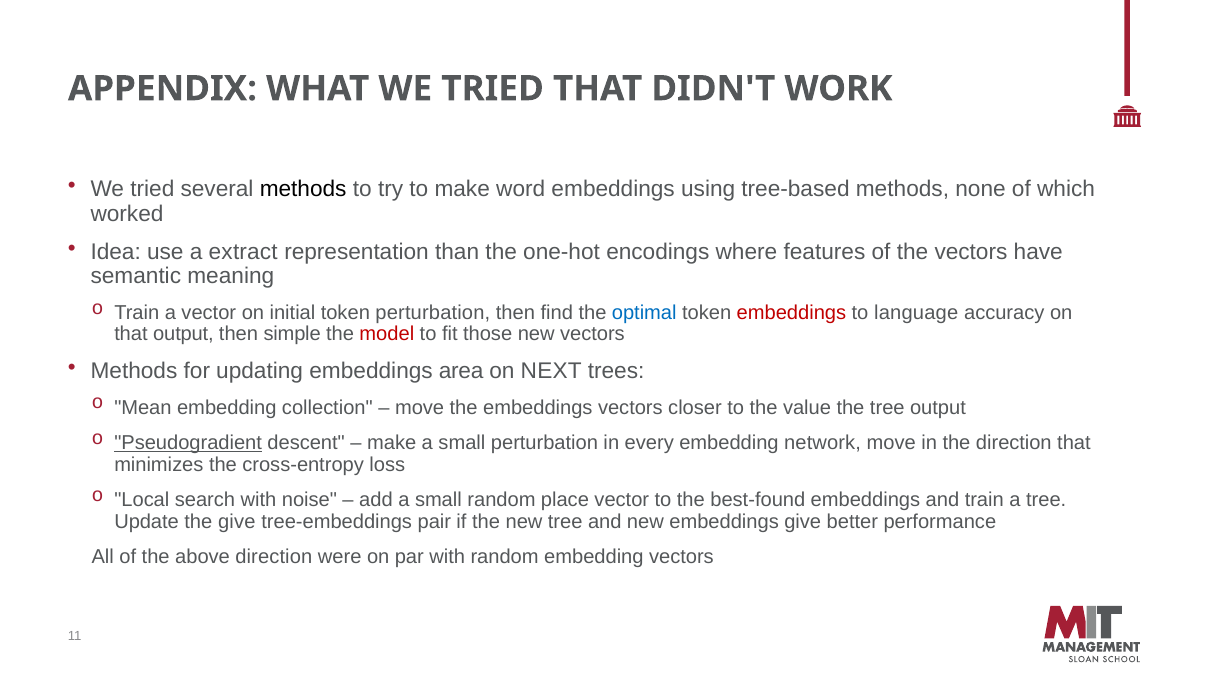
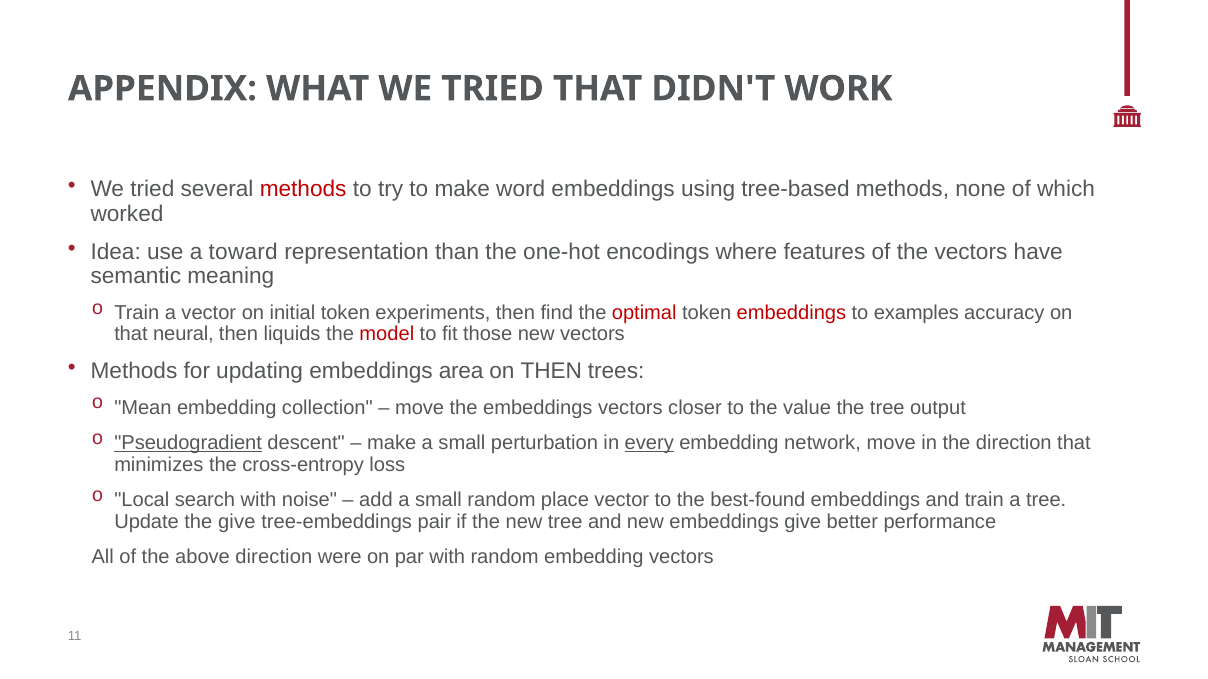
methods colour: black -> red (303, 190)
extract: extract -> toward (243, 252)
token perturbation: perturbation -> experiments (433, 313)
optimal colour: blue -> red (644, 313)
language: language -> examples (916, 313)
that output: output -> neural (183, 335)
simple: simple -> liquids (292, 335)
on NEXT: NEXT -> THEN (551, 372)
every underline: none -> present (649, 443)
